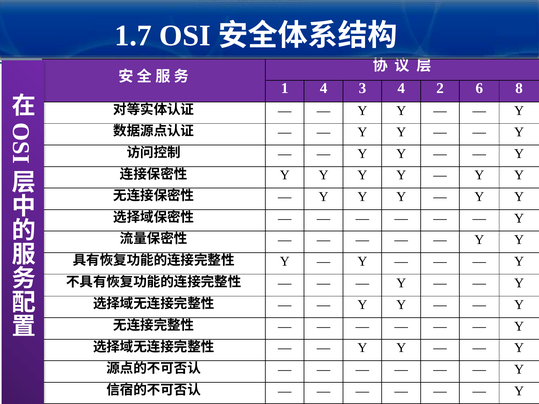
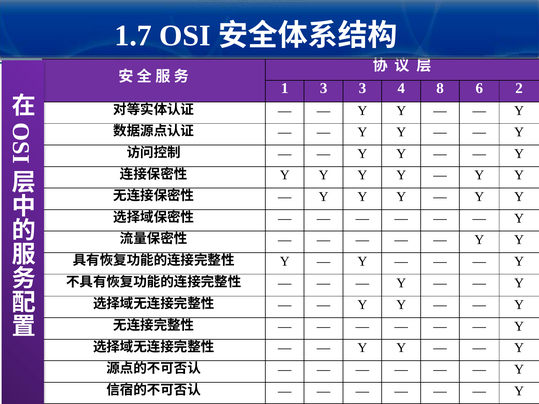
1 4: 4 -> 3 (324, 88)
2: 2 -> 8 (440, 88)
8: 8 -> 2 (519, 88)
